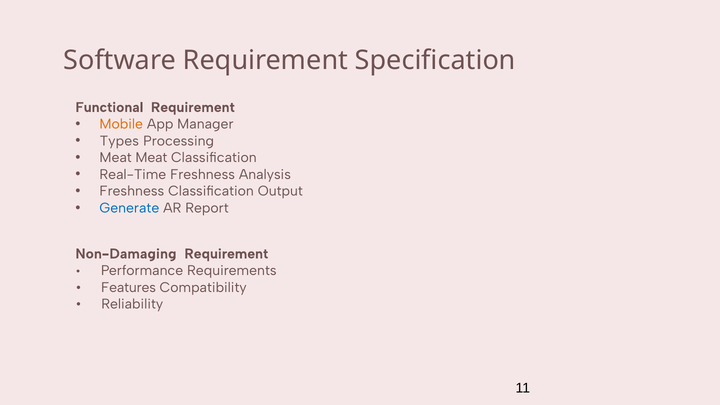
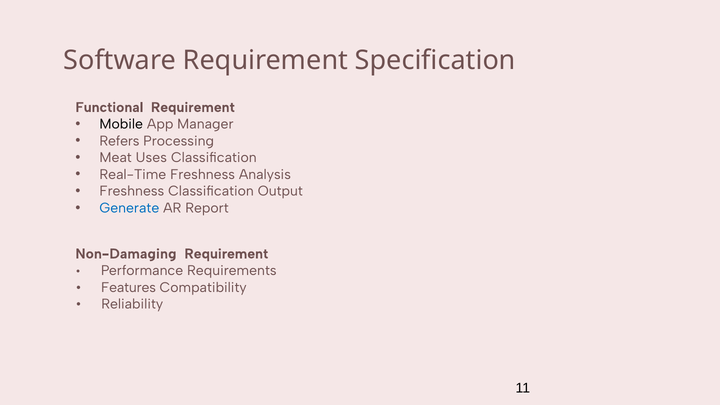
Mobile colour: orange -> black (121, 124)
Types: Types -> Refers (119, 141)
Meat Meat: Meat -> Uses (151, 158)
